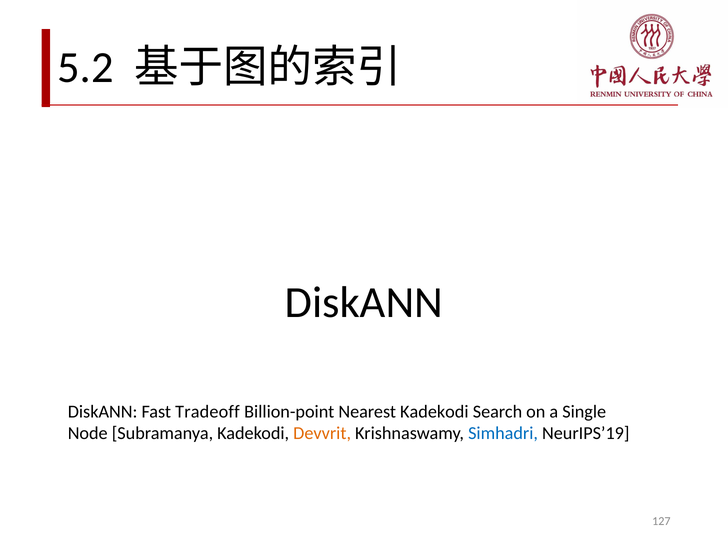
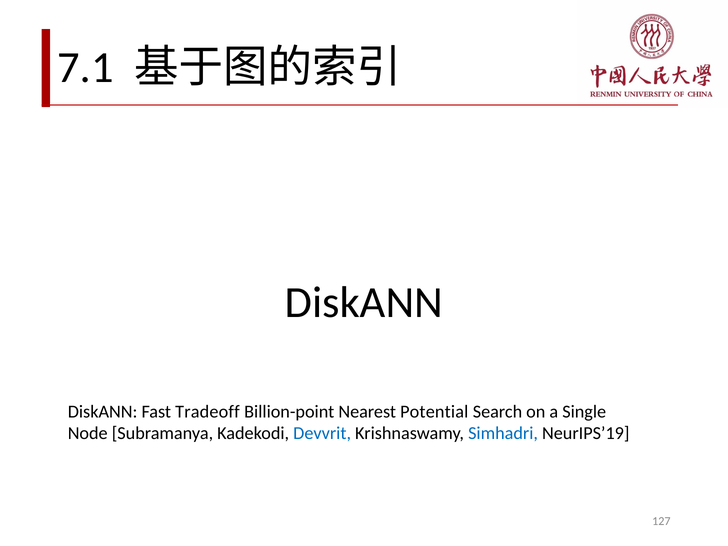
5.2: 5.2 -> 7.1 (85, 68)
Nearest Kadekodi: Kadekodi -> Potential (434, 412)
Devvrit colour: orange -> blue (322, 433)
